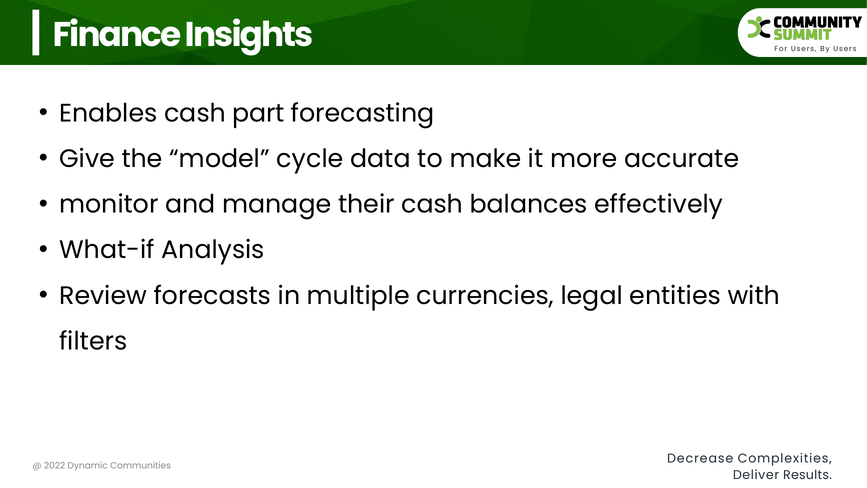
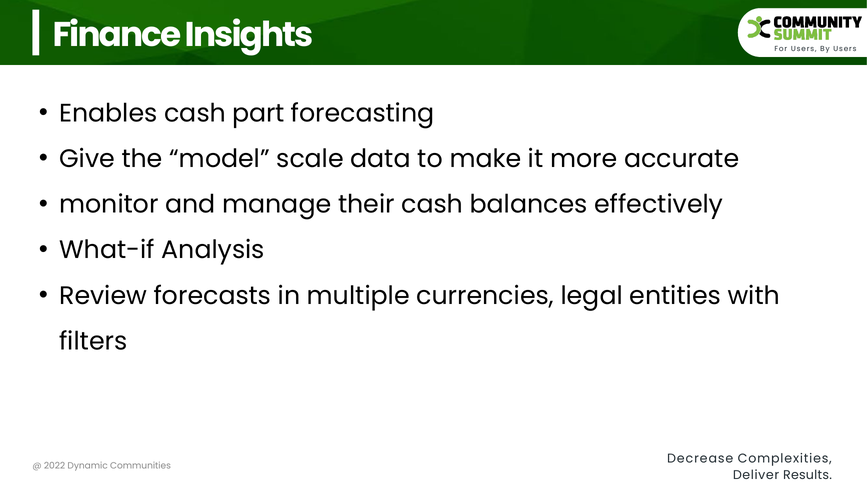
cycle: cycle -> scale (310, 159)
